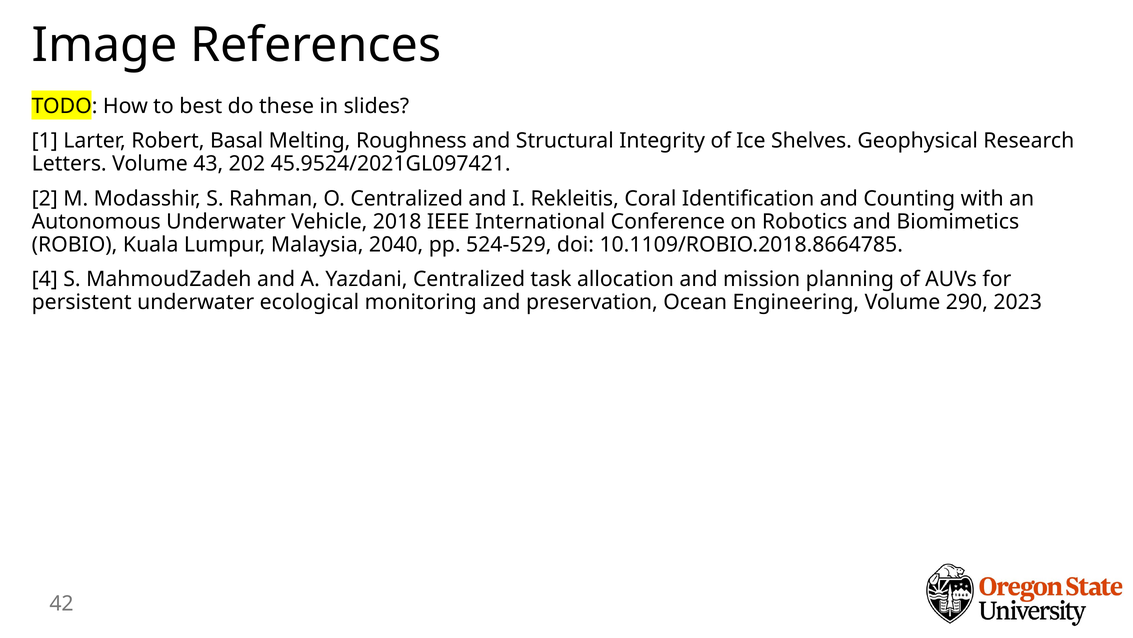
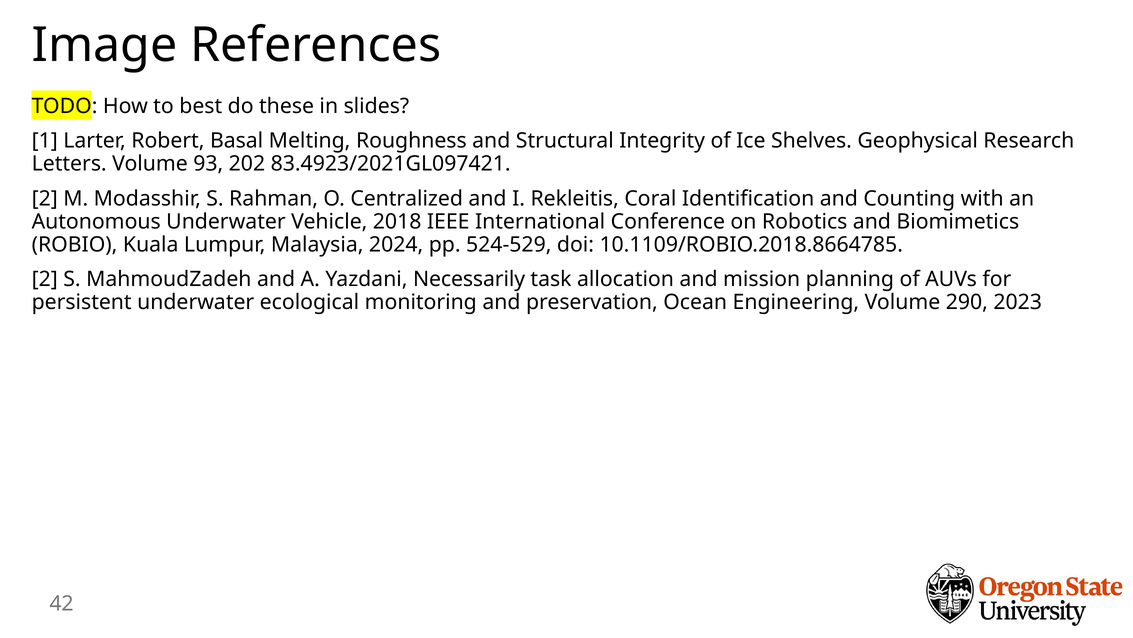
43: 43 -> 93 (208, 164)
45.9524/2021GL097421: 45.9524/2021GL097421 -> 83.4923/2021GL097421 (391, 164)
2040: 2040 -> 2024 (396, 244)
4: 4 -> 2 (45, 279)
Yazdani Centralized: Centralized -> Necessarily (469, 279)
